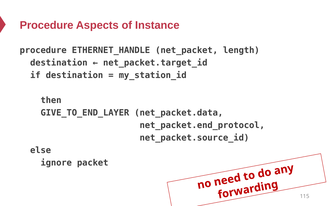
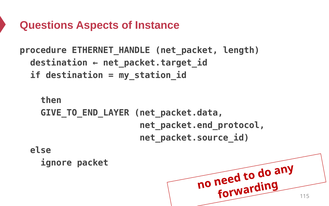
Procedure: Procedure -> Questions (47, 25)
